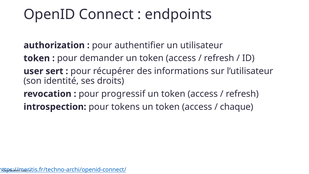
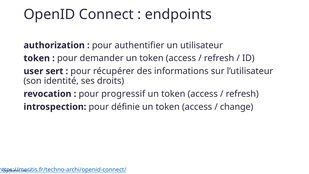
tokens: tokens -> définie (126, 107)
chaque: chaque -> change (237, 107)
